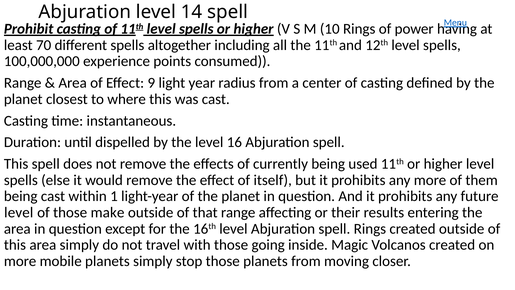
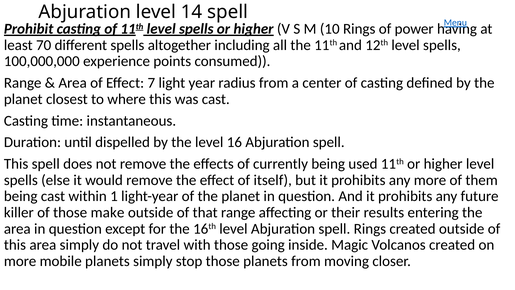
9: 9 -> 7 (151, 83)
level: level -> killer (19, 212)
